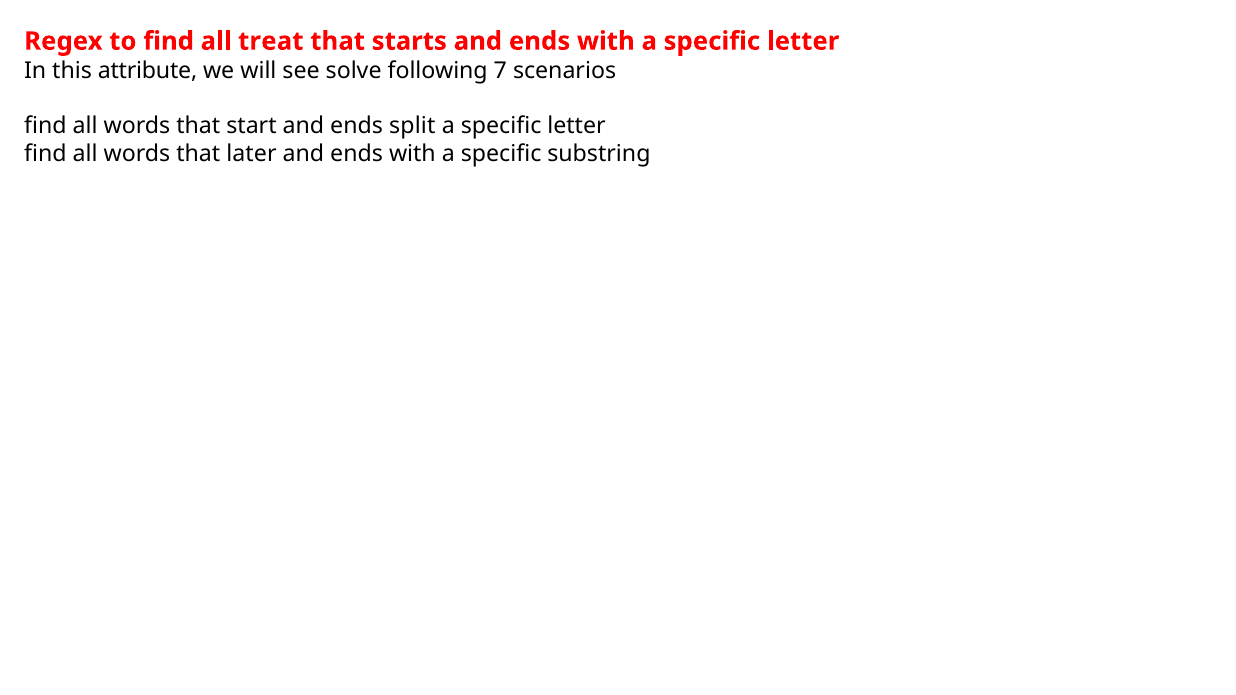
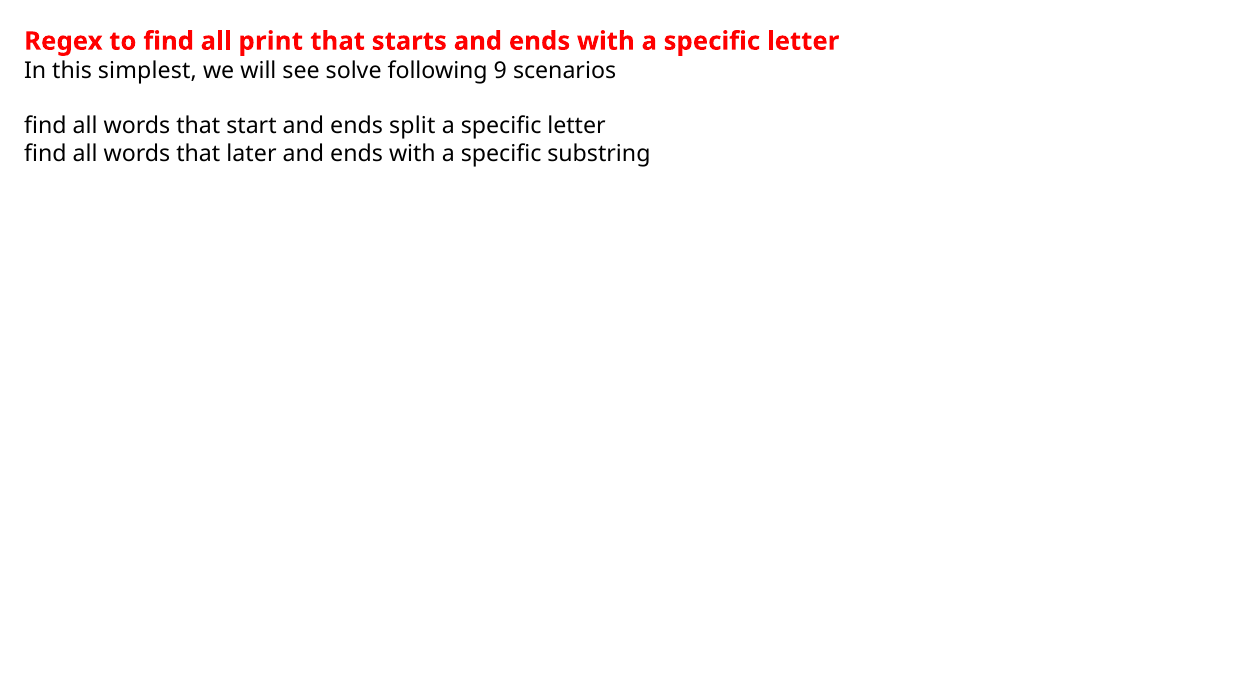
treat: treat -> print (271, 41)
attribute: attribute -> simplest (147, 70)
7: 7 -> 9 (500, 70)
